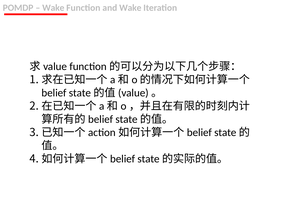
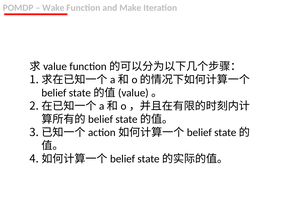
and Wake: Wake -> Make (130, 8)
